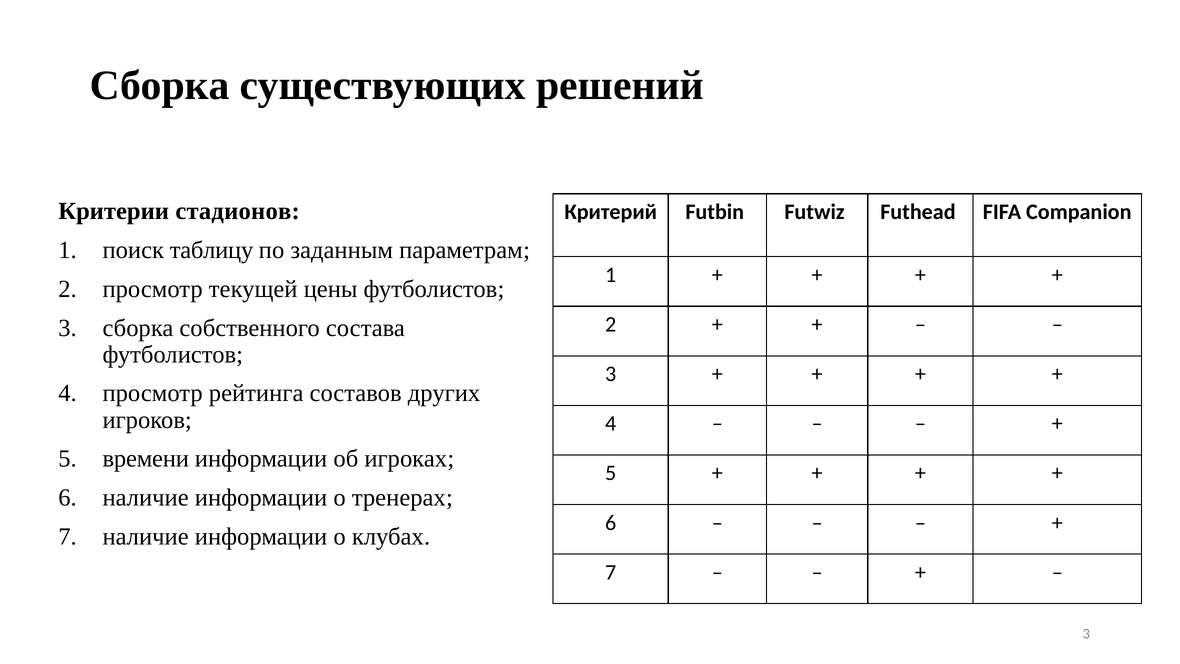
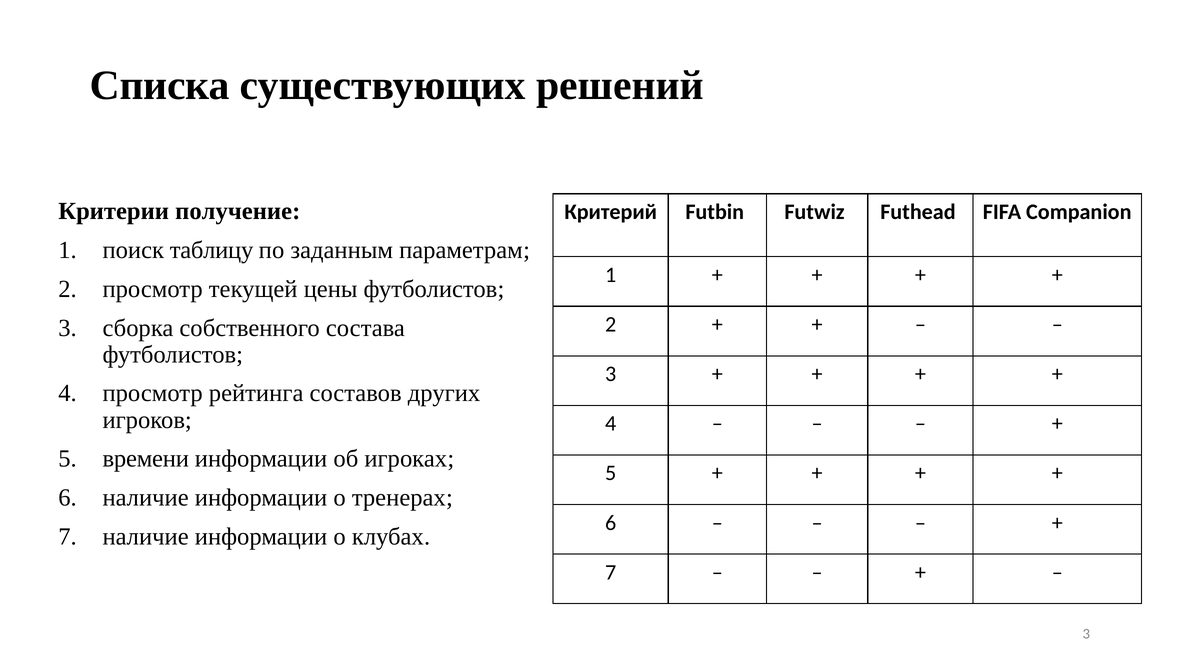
Сборка: Сборка -> Списка (160, 86)
стадионов: стадионов -> получение (238, 211)
